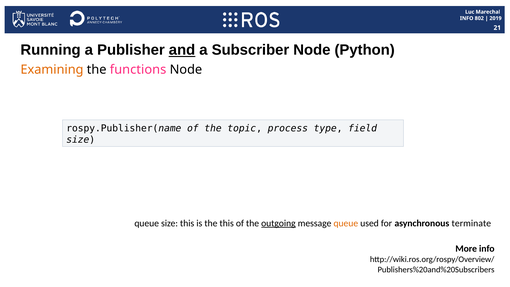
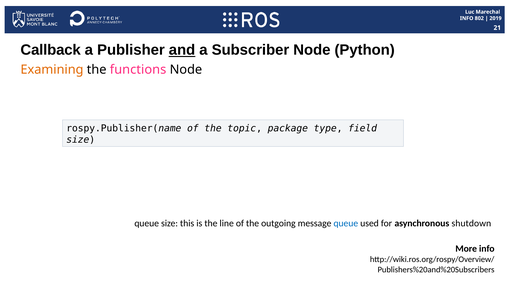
Running: Running -> Callback (51, 50)
process: process -> package (288, 128)
the this: this -> line (227, 223)
outgoing underline: present -> none (278, 223)
queue colour: orange -> blue (346, 223)
terminate: terminate -> shutdown (471, 223)
